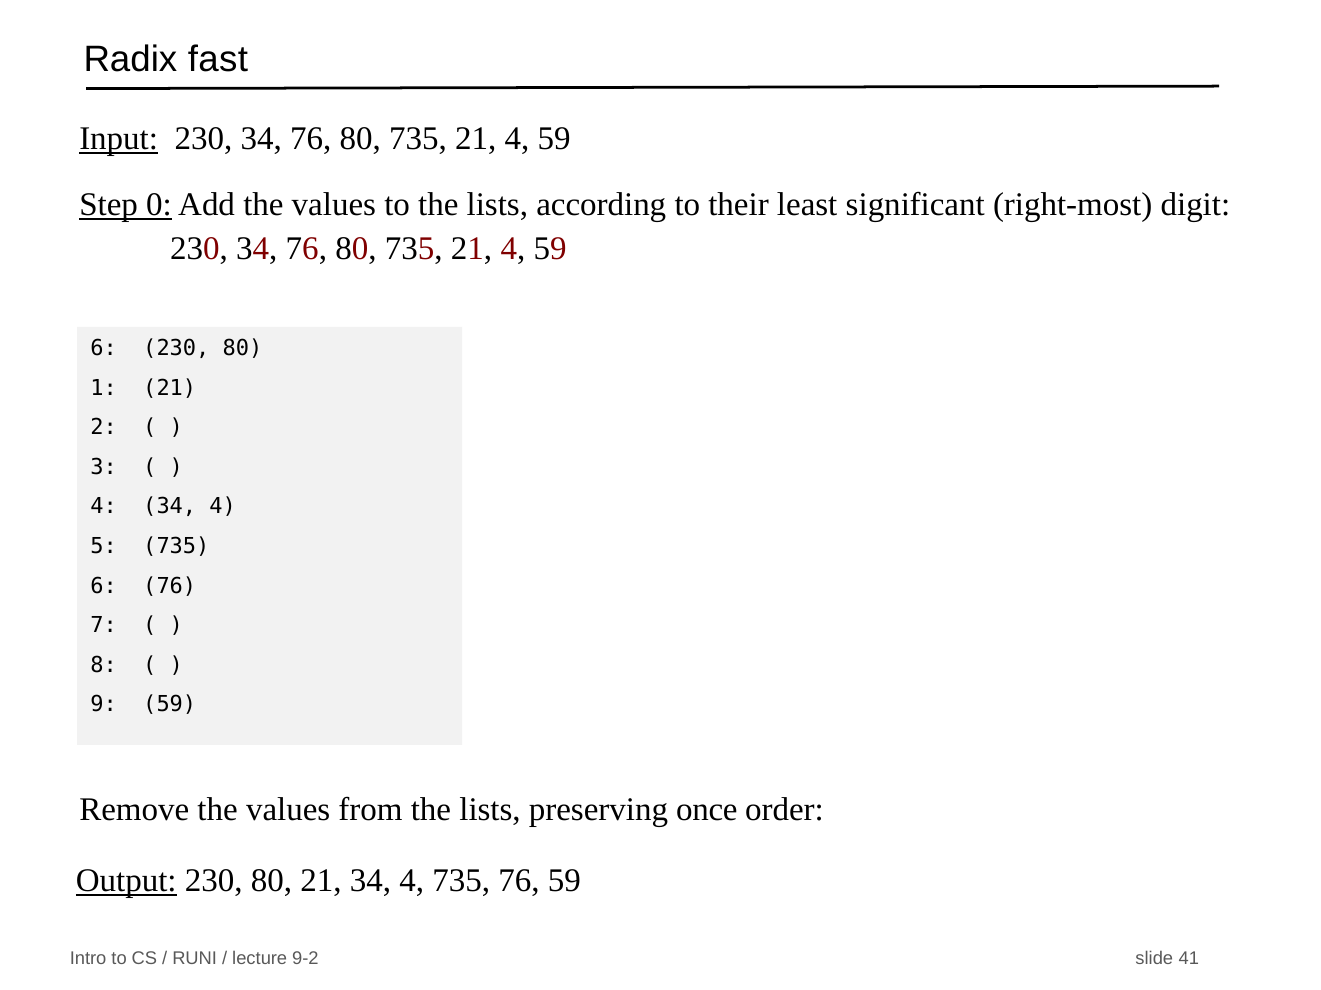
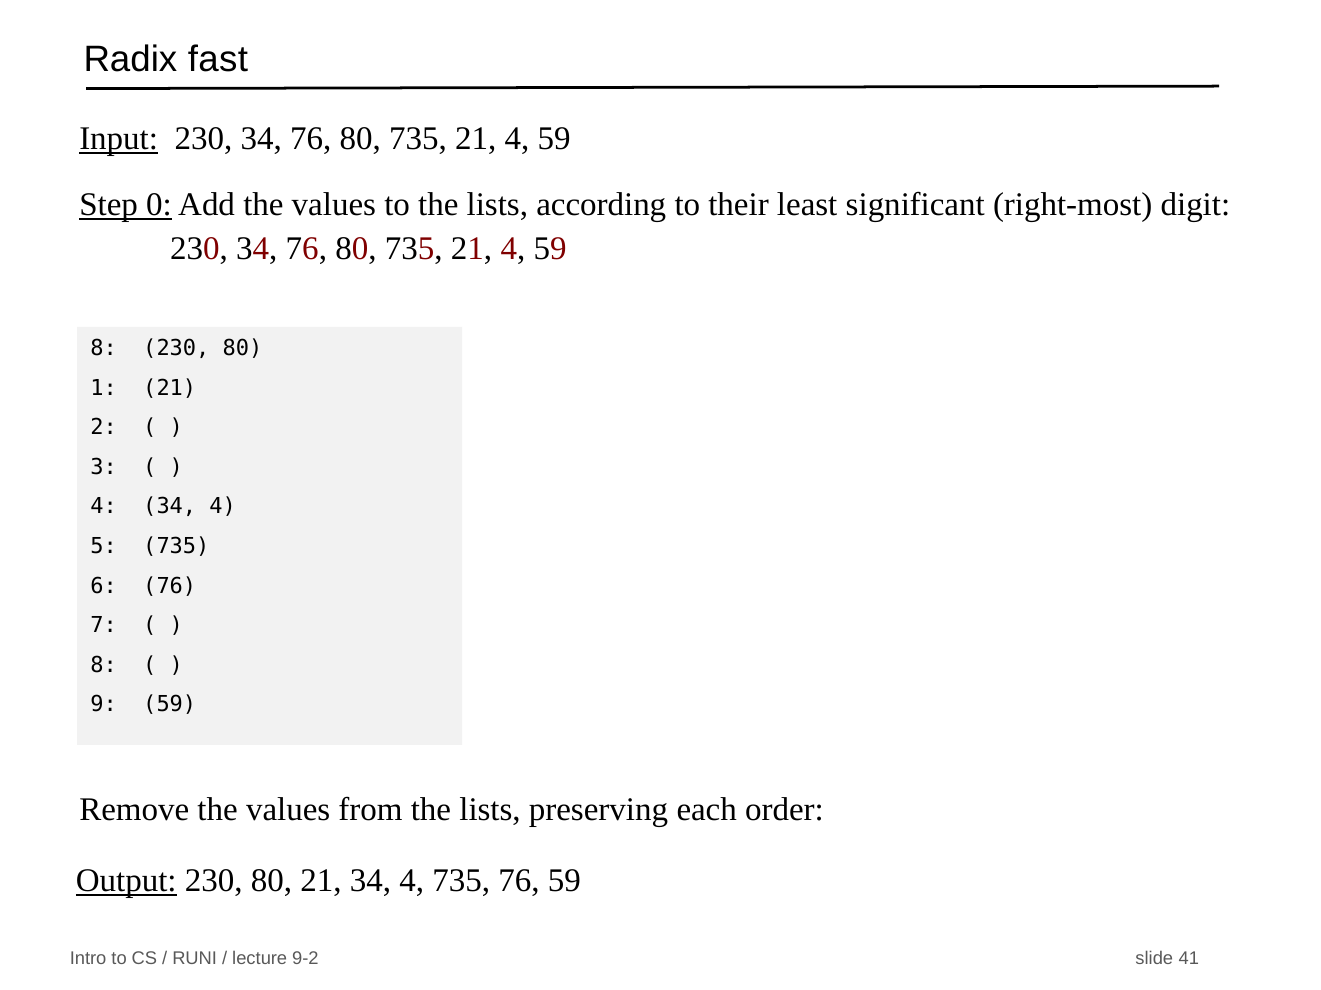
6: 6 -> 8 (104, 349)
once: once -> each (707, 810)
